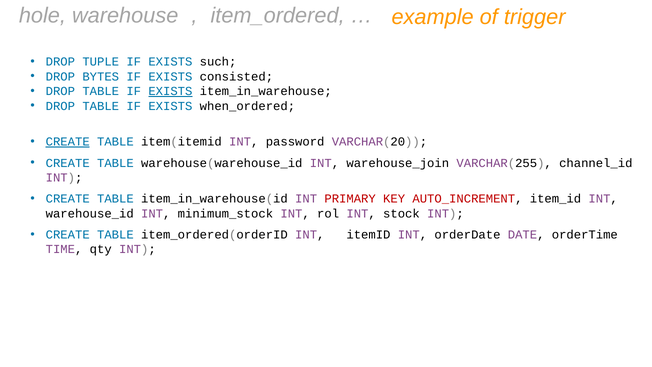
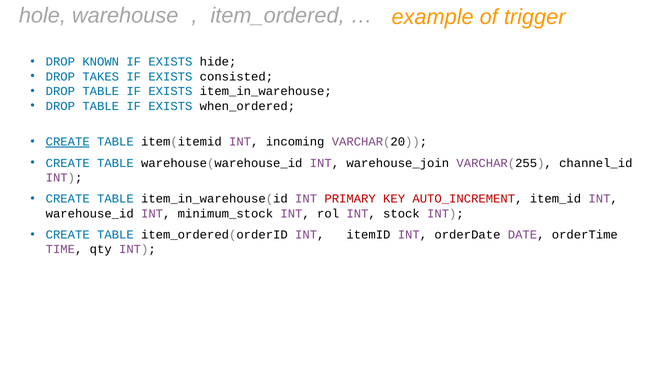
TUPLE: TUPLE -> KNOWN (101, 62)
such: such -> hide (218, 62)
BYTES: BYTES -> TAKES (101, 77)
EXISTS underline: present -> none (170, 91)
password: password -> incoming (295, 142)
